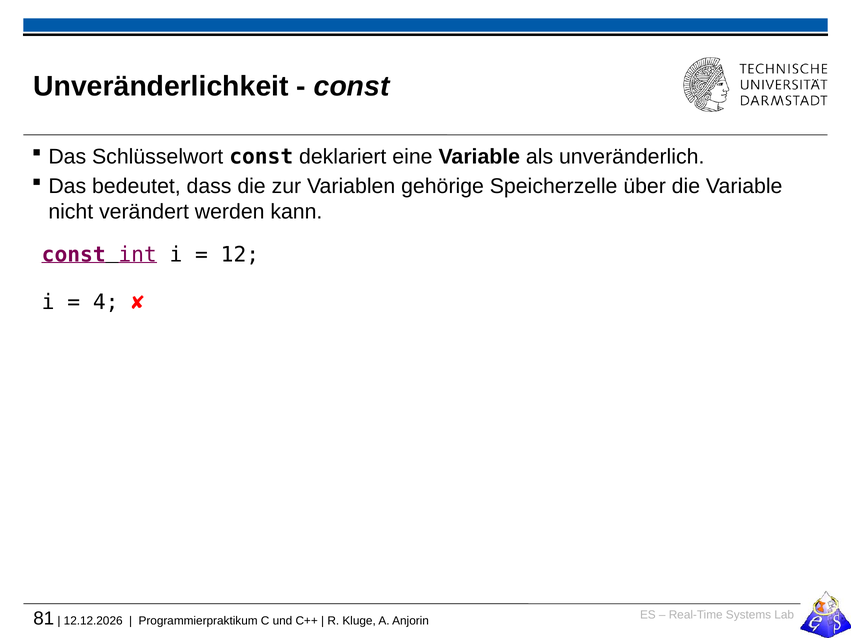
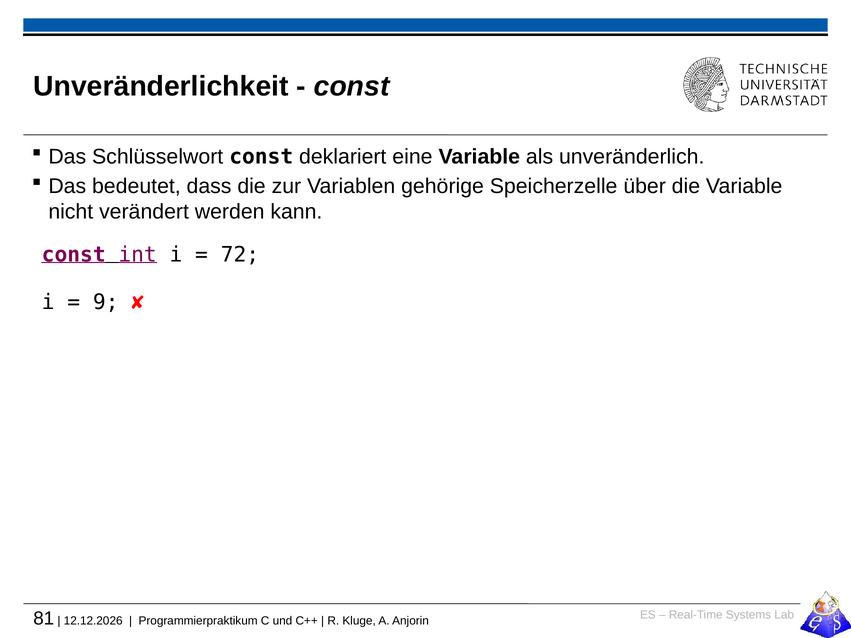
12: 12 -> 72 (240, 255)
4: 4 -> 9 (106, 302)
